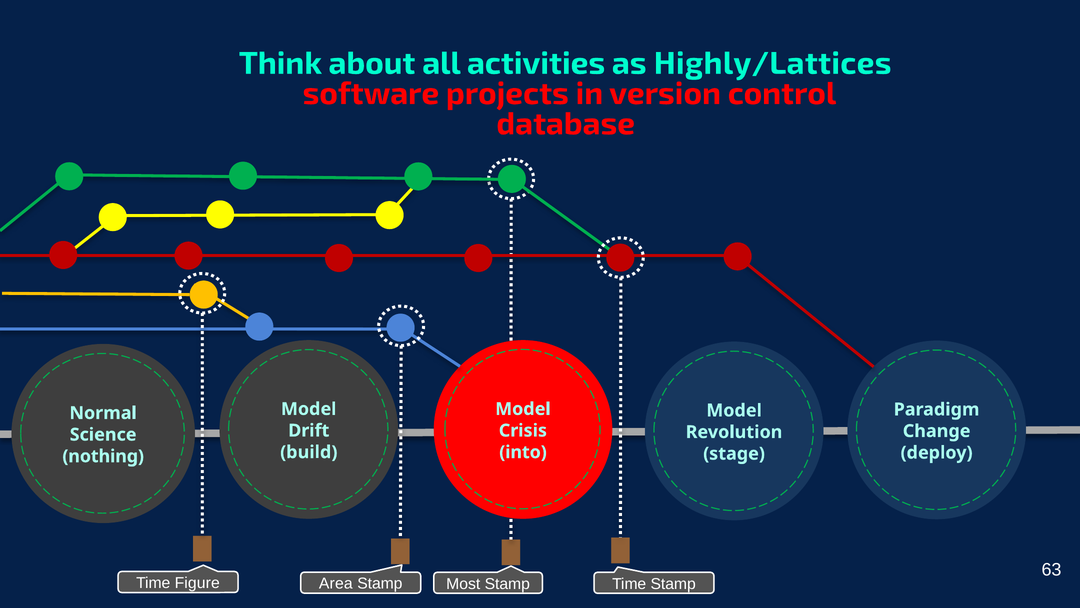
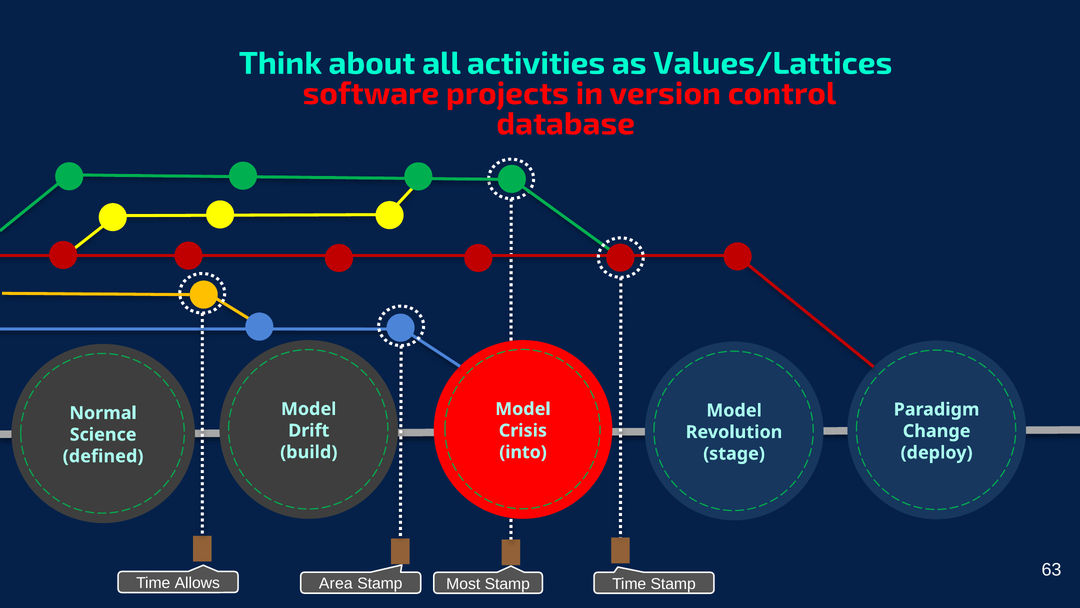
Highly/Lattices: Highly/Lattices -> Values/Lattices (773, 63)
nothing: nothing -> defined (103, 456)
Figure: Figure -> Allows (197, 583)
